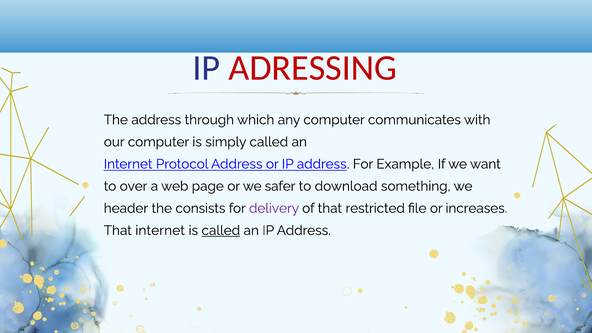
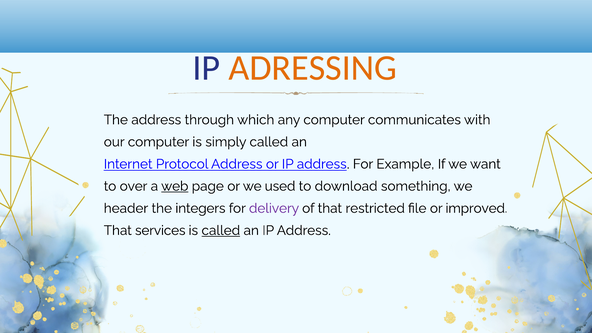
ADRESSING colour: red -> orange (313, 68)
web underline: none -> present (175, 186)
safer: safer -> used (280, 186)
consists: consists -> integers (200, 208)
increases: increases -> improved (476, 208)
That internet: internet -> services (160, 230)
